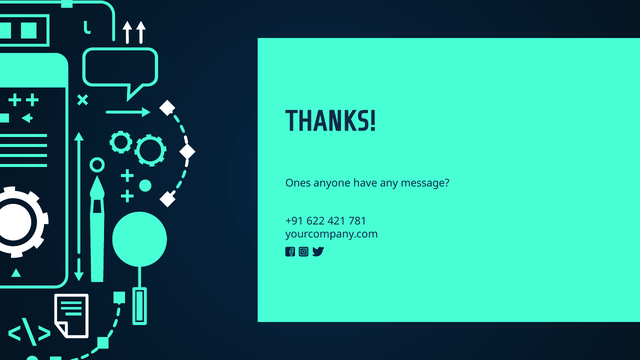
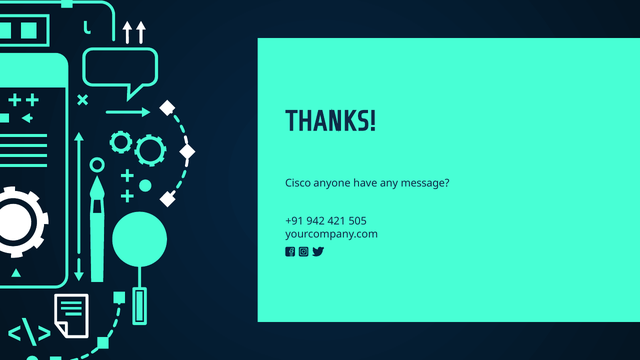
Ones: Ones -> Cisco (298, 183)
622: 622 -> 942 (316, 221)
781: 781 -> 505 (358, 221)
